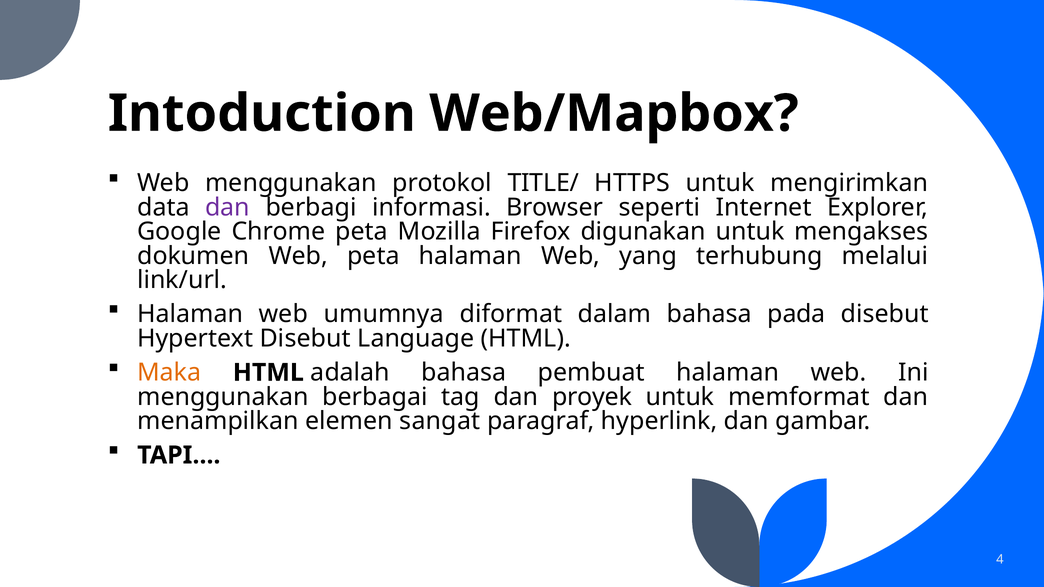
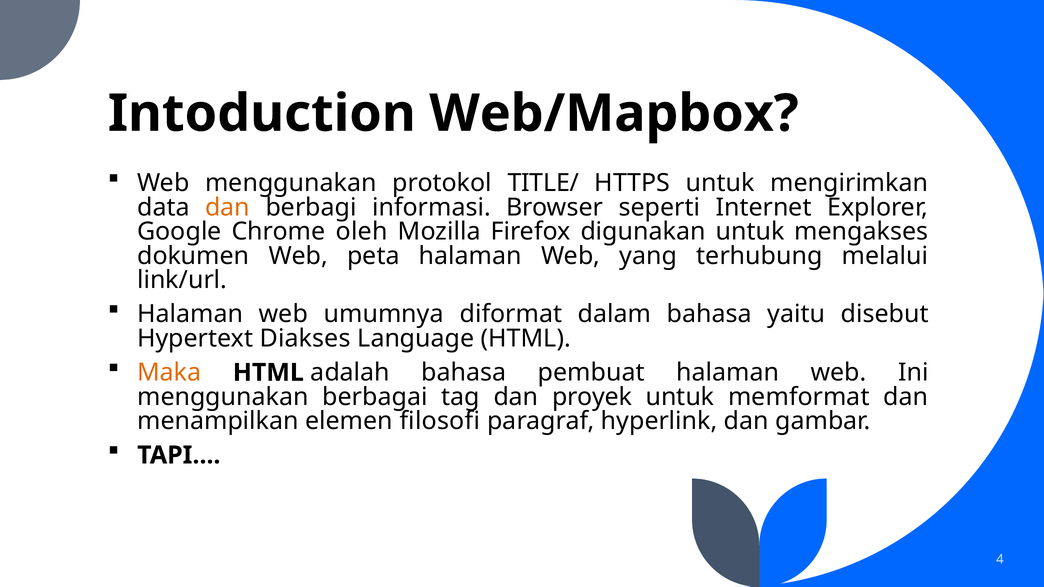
dan colour: purple -> orange (228, 207)
Chrome peta: peta -> oleh (362, 232)
pada: pada -> yaitu (796, 314)
Hypertext Disebut: Disebut -> Diakses (305, 339)
sangat: sangat -> filosofi (440, 421)
